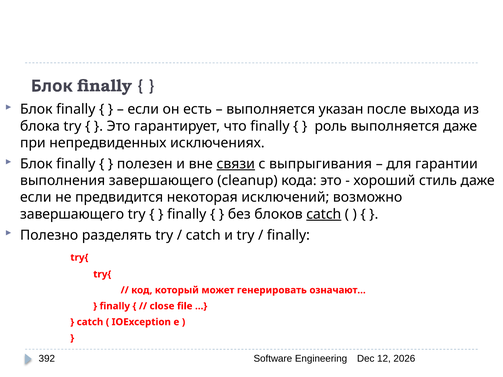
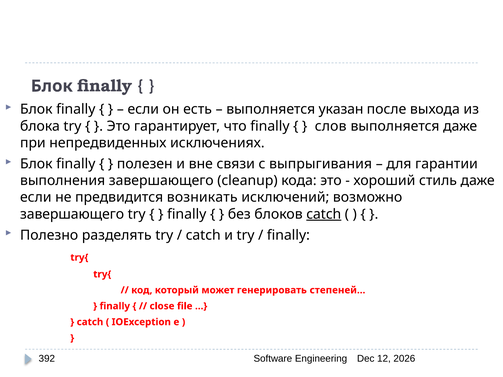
роль: роль -> слов (331, 126)
связи underline: present -> none (236, 164)
некоторая: некоторая -> возникать (202, 197)
означают…: означают… -> степеней… (337, 290)
